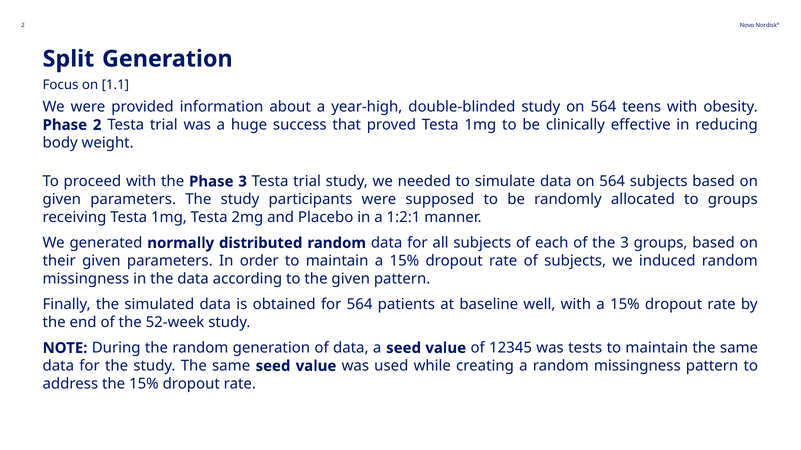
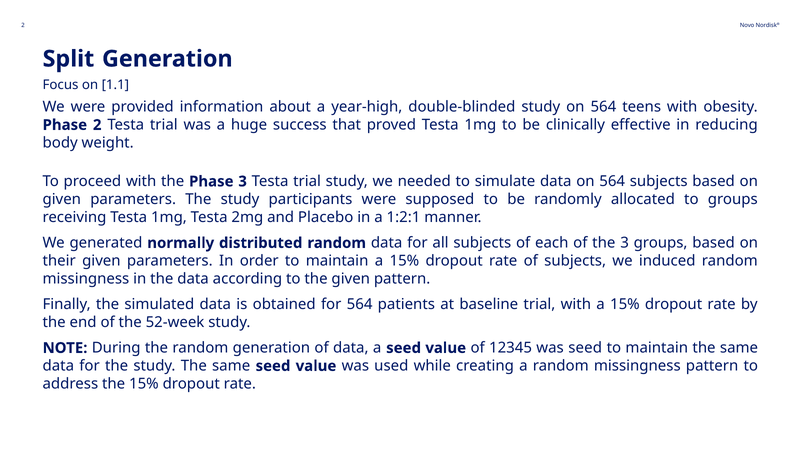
baseline well: well -> trial (539, 305)
was tests: tests -> seed (585, 348)
